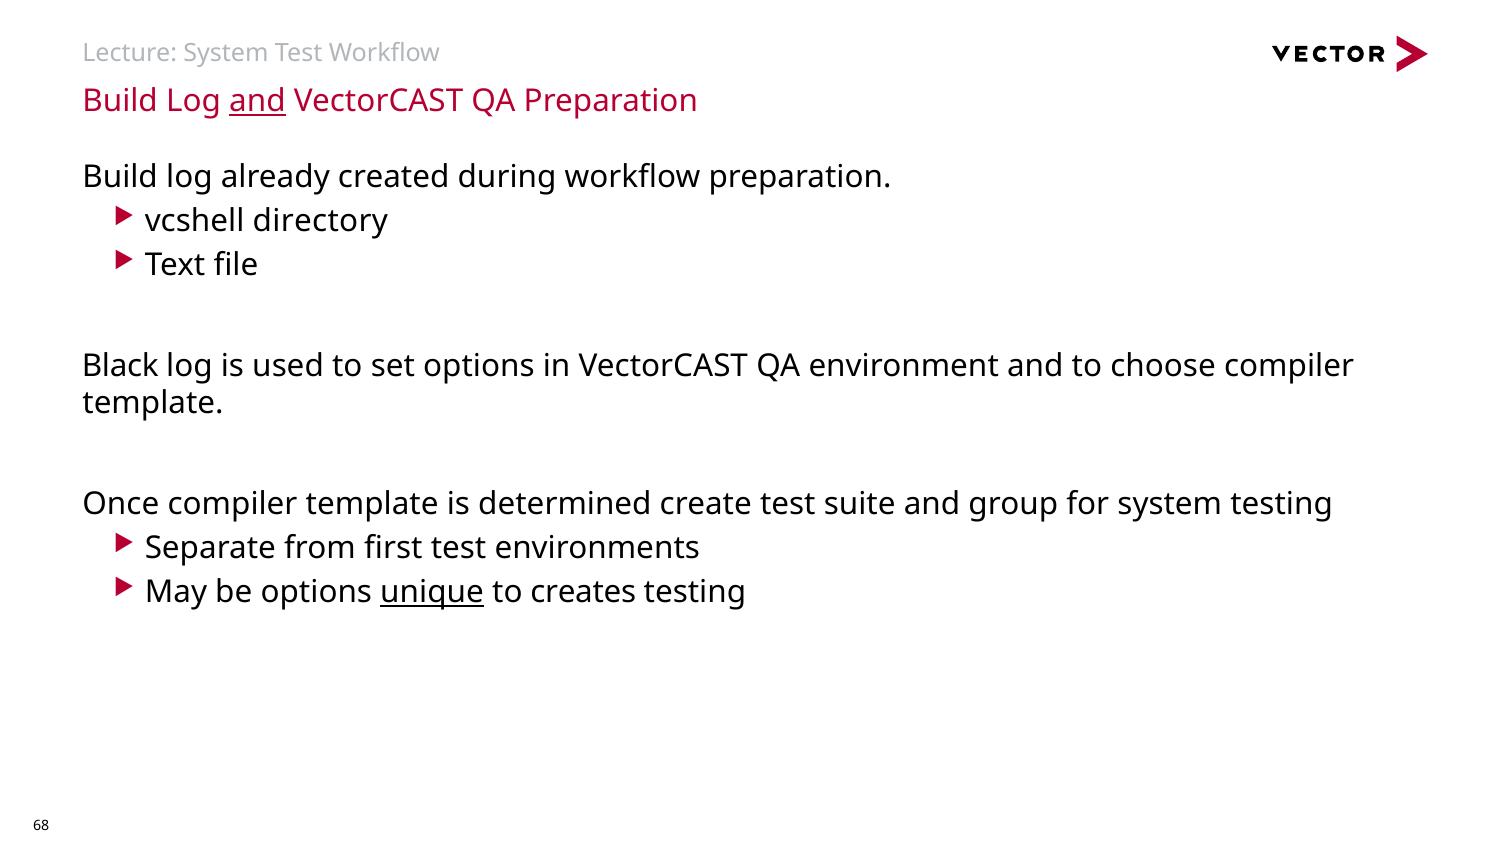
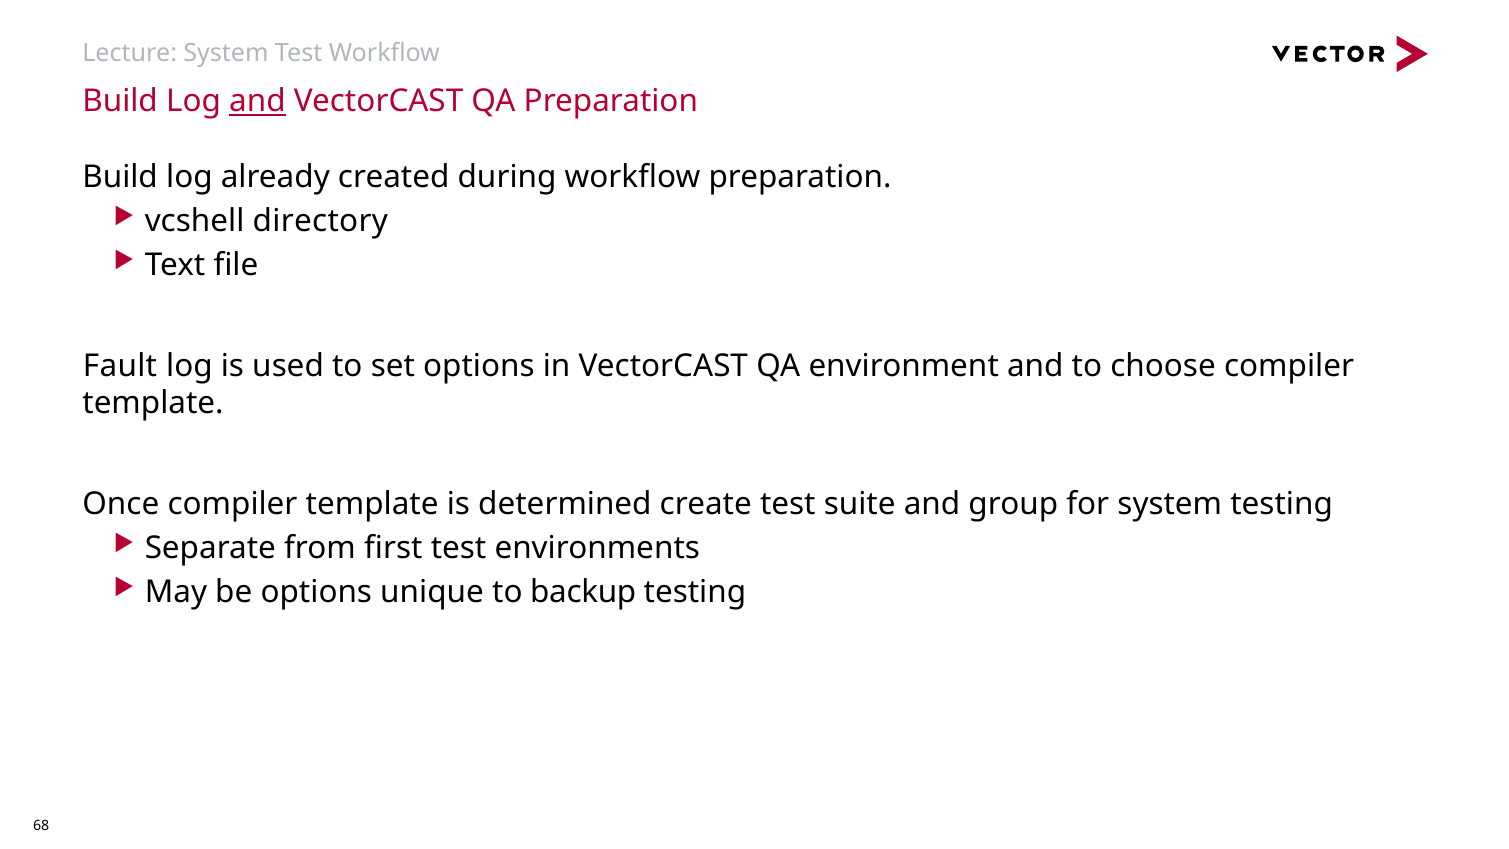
Black: Black -> Fault (120, 366)
unique underline: present -> none (432, 592)
creates: creates -> backup (583, 592)
